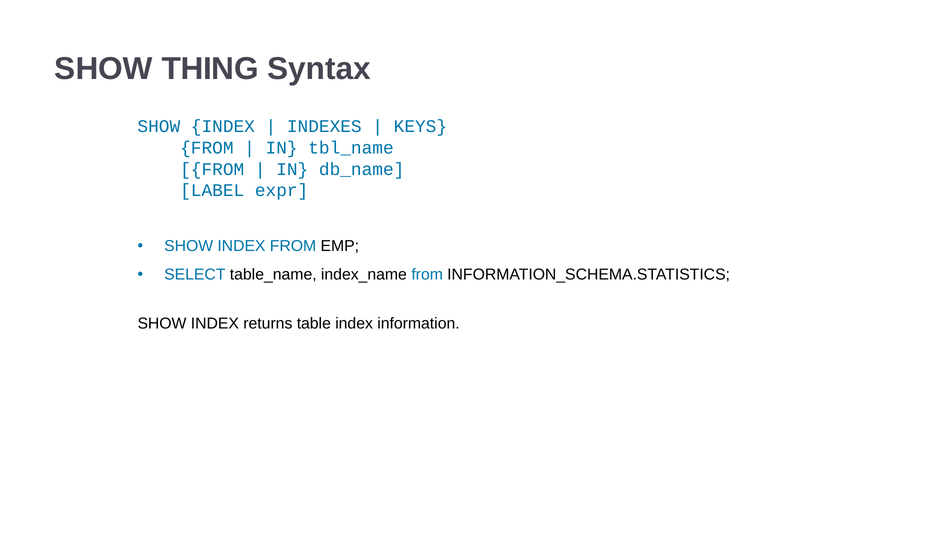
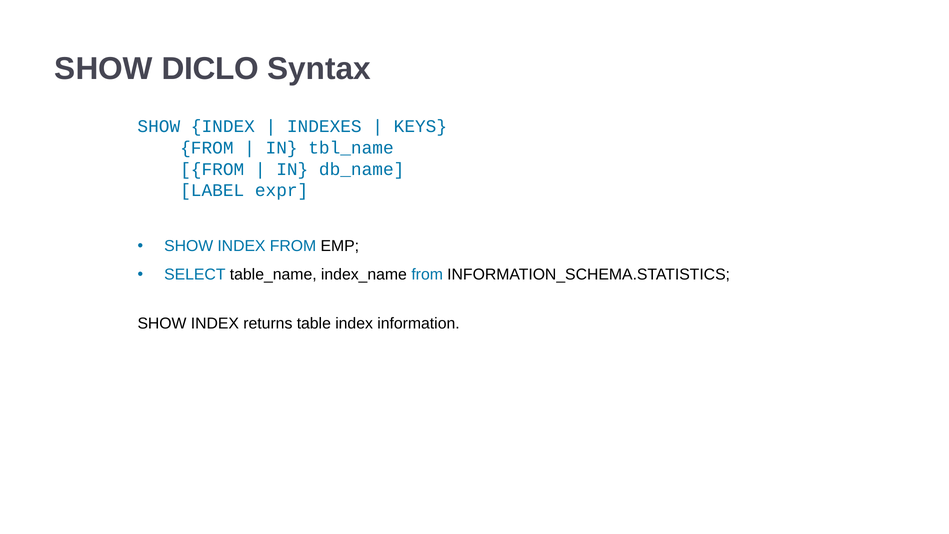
THING: THING -> DICLO (210, 69)
